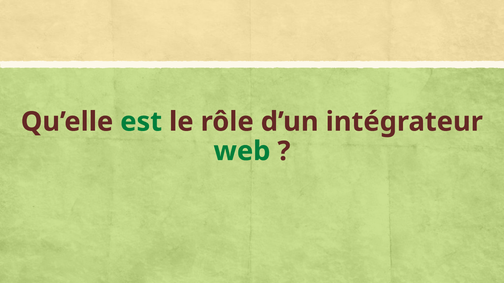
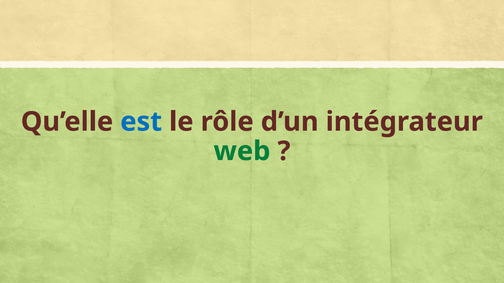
est colour: green -> blue (141, 122)
